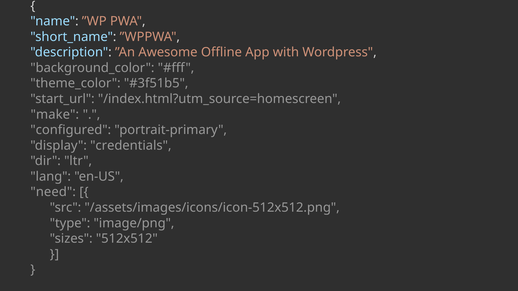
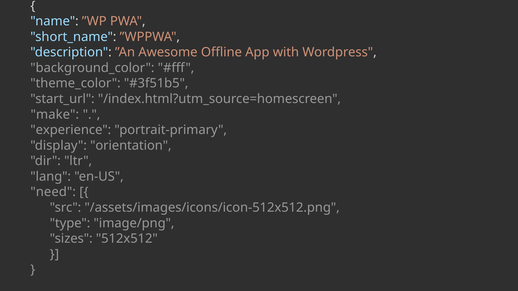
configured: configured -> experience (71, 130)
credentials: credentials -> orientation (131, 146)
